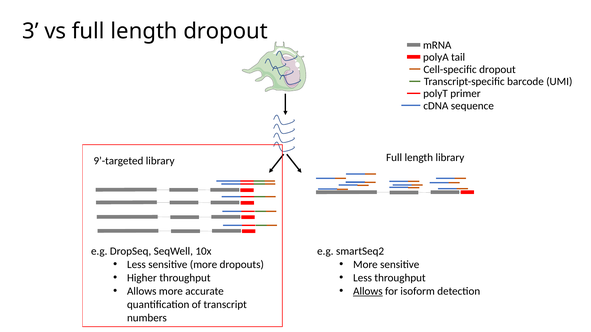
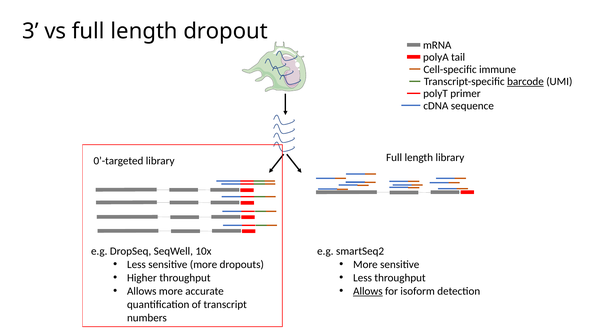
Cell-specific dropout: dropout -> immune (498, 69)
barcode underline: none -> present (525, 82)
9’-targeted: 9’-targeted -> 0’-targeted (118, 161)
